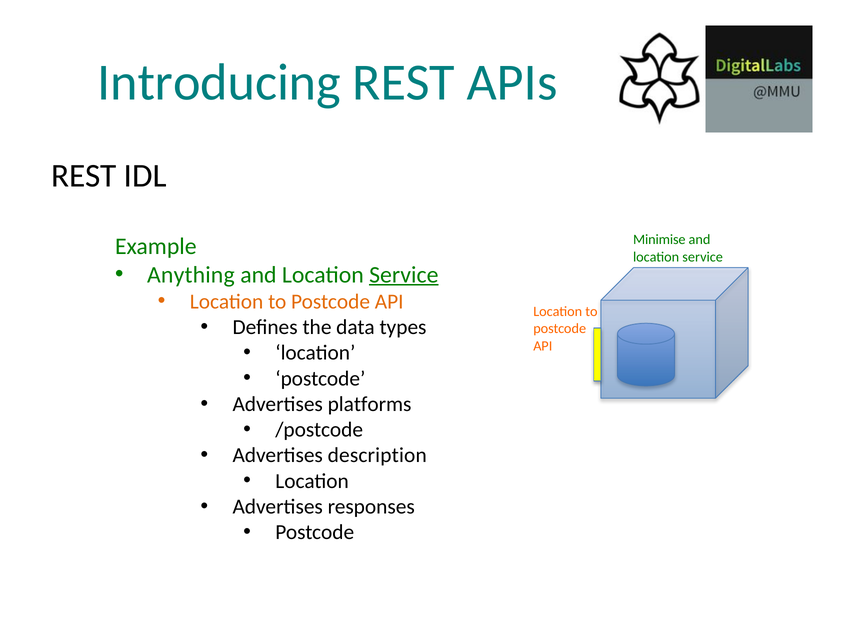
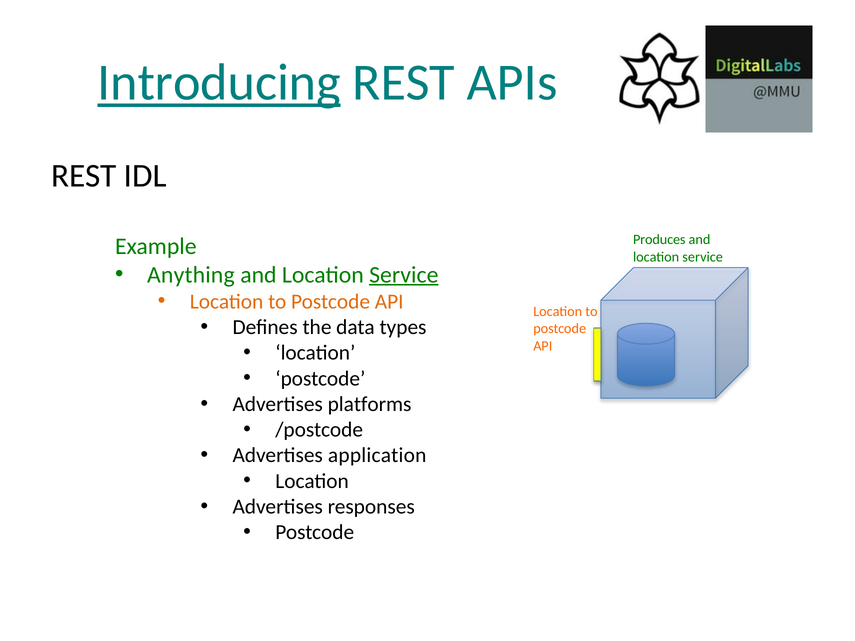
Introducing underline: none -> present (219, 83)
Minimise: Minimise -> Produces (659, 240)
description: description -> application (377, 456)
